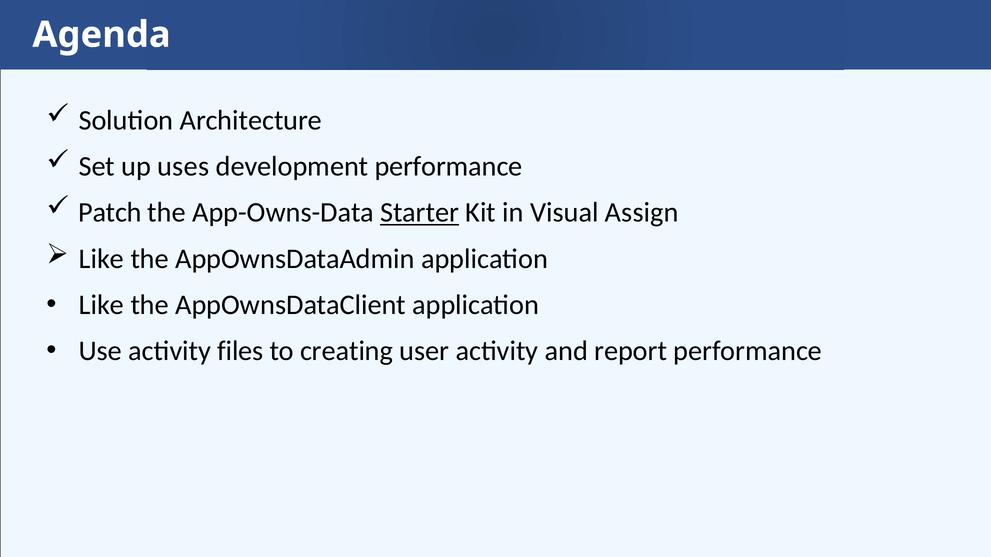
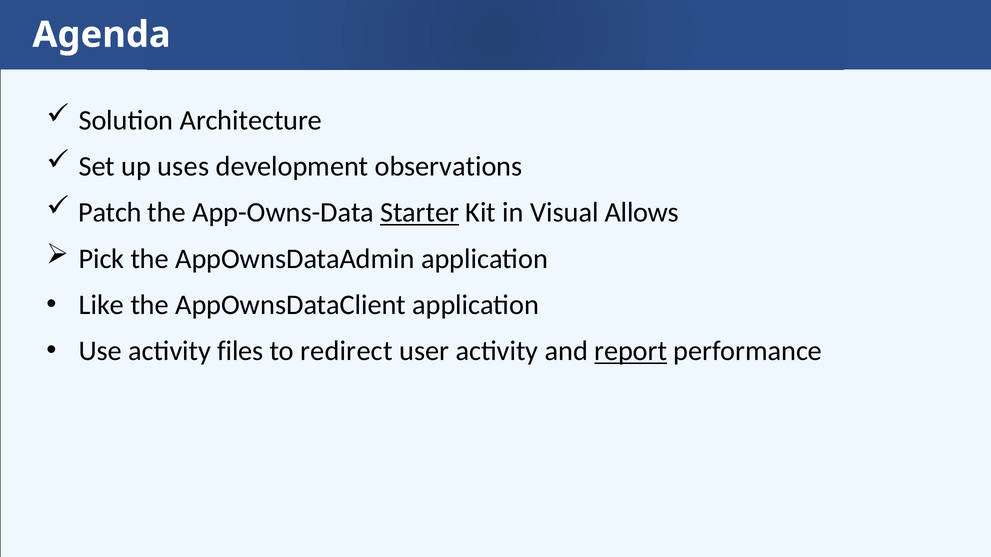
development performance: performance -> observations (449, 167)
Assign: Assign -> Allows (642, 213)
Like: Like -> Pick (101, 259)
creating: creating -> redirect (346, 351)
report underline: none -> present (631, 351)
